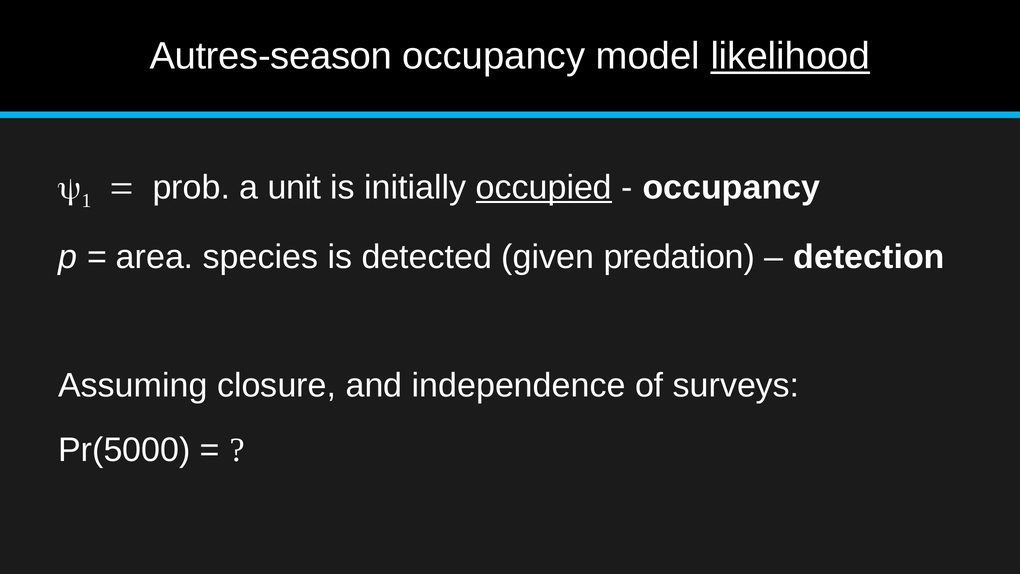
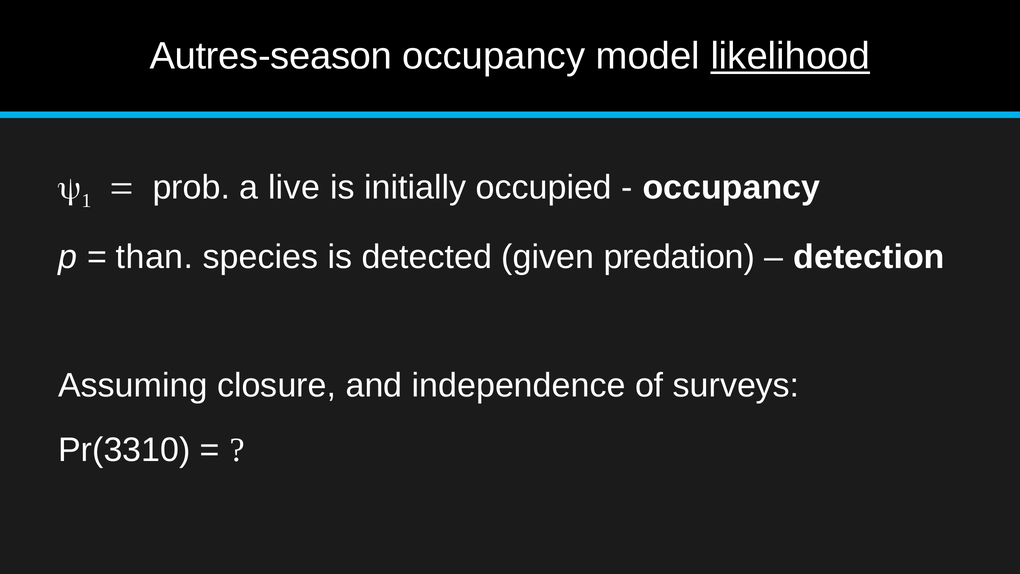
unit: unit -> live (294, 187)
occupied underline: present -> none (544, 187)
area: area -> than (154, 257)
Pr(5000: Pr(5000 -> Pr(3310 (124, 450)
